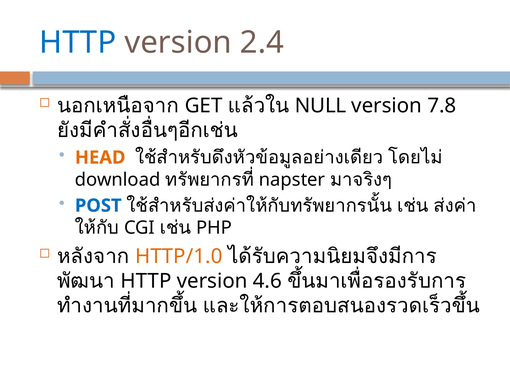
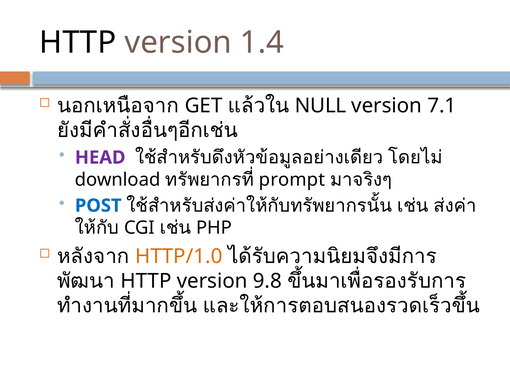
HTTP colour: blue -> black (78, 43)
2.4: 2.4 -> 1.4 (262, 43)
7.8: 7.8 -> 7.1 (442, 106)
HEAD colour: orange -> purple (100, 157)
napster: napster -> prompt (292, 179)
4.6: 4.6 -> 9.8 (267, 281)
